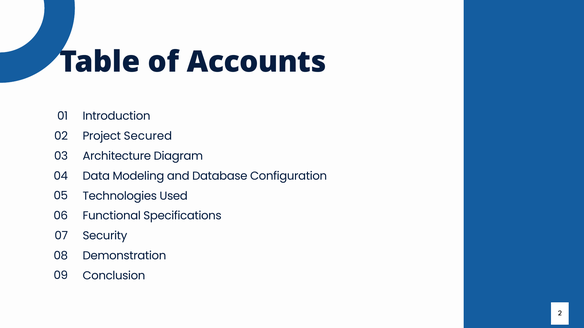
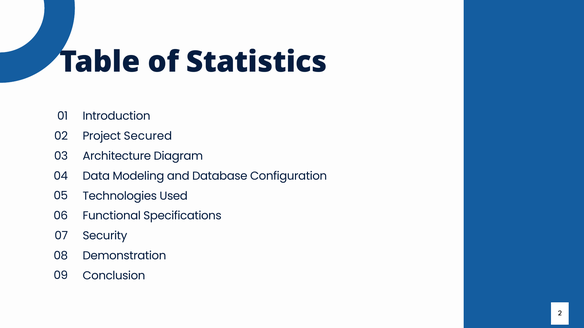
Accounts: Accounts -> Statistics (257, 62)
